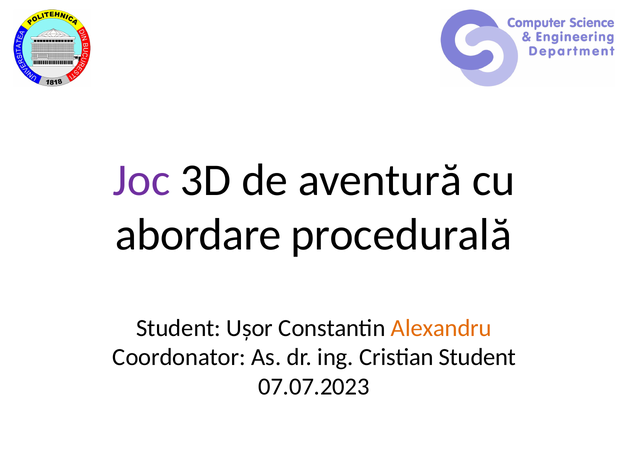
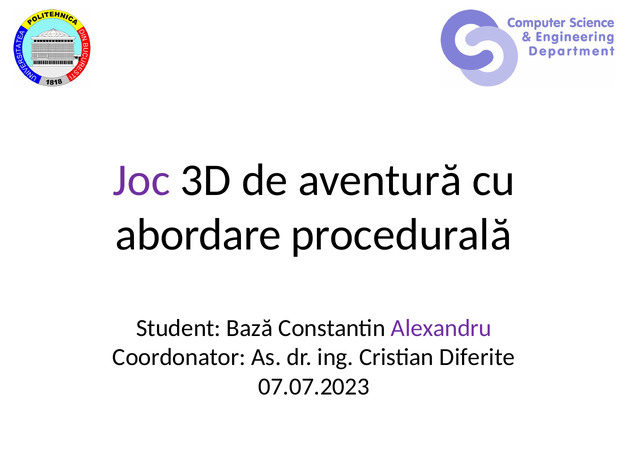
Ușor: Ușor -> Bază (250, 328)
Alexandru colour: orange -> purple (441, 328)
Cristian Student: Student -> Diferite (477, 357)
